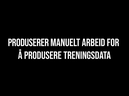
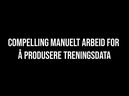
PRODUSERER: PRODUSERER -> COMPELLING (28, 43)
